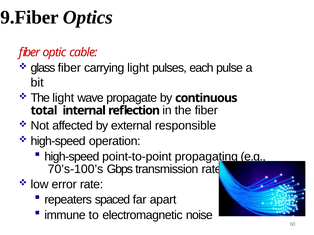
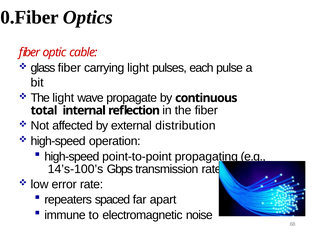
9.Fiber: 9.Fiber -> 0.Fiber (30, 17)
responsible: responsible -> distribution (185, 126)
70’s-100’s: 70’s-100’s -> 14’s-100’s (76, 169)
